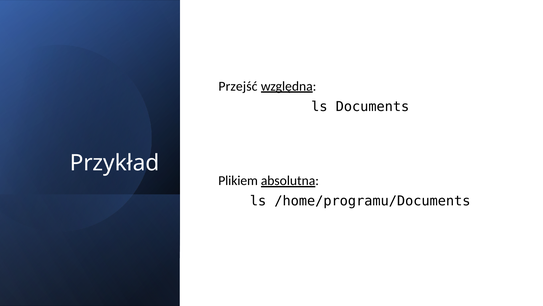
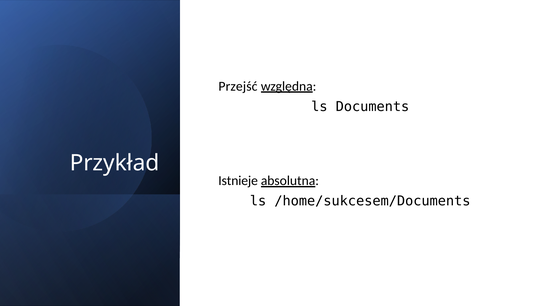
Plikiem: Plikiem -> Istnieje (238, 180)
/home/programu/Documents: /home/programu/Documents -> /home/sukcesem/Documents (372, 201)
